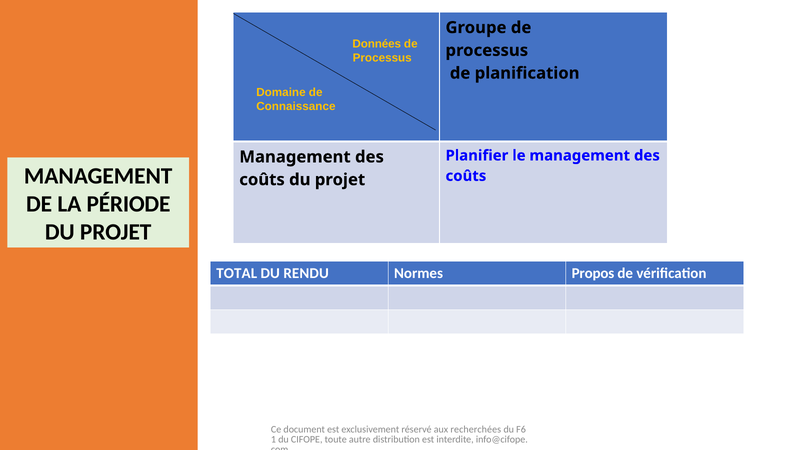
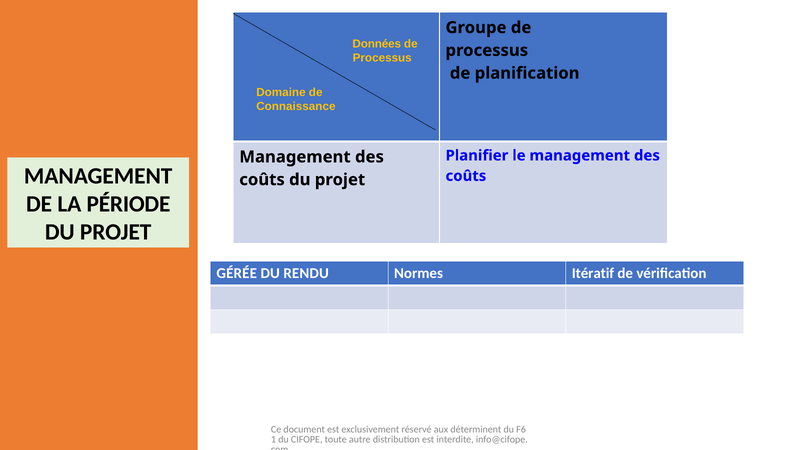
TOTAL: TOTAL -> GÉRÉE (237, 273)
Propos: Propos -> Itératif (593, 273)
recherchées: recherchées -> déterminent (476, 430)
